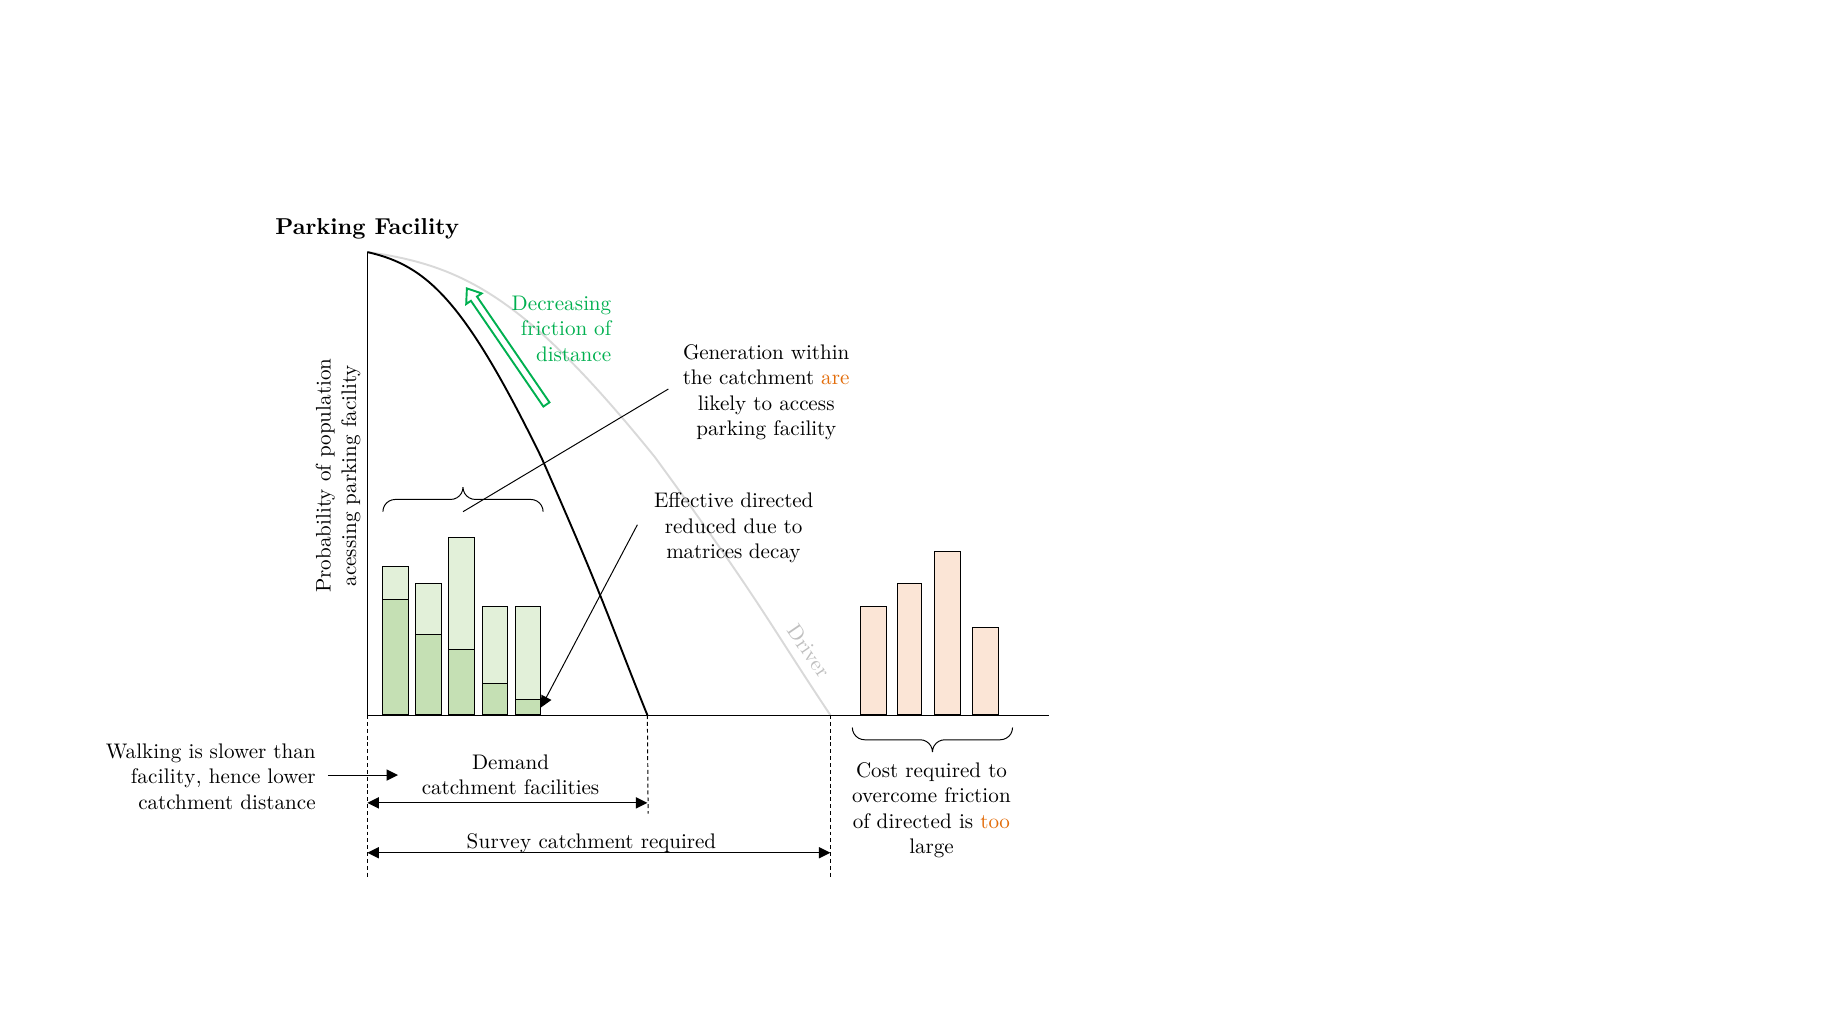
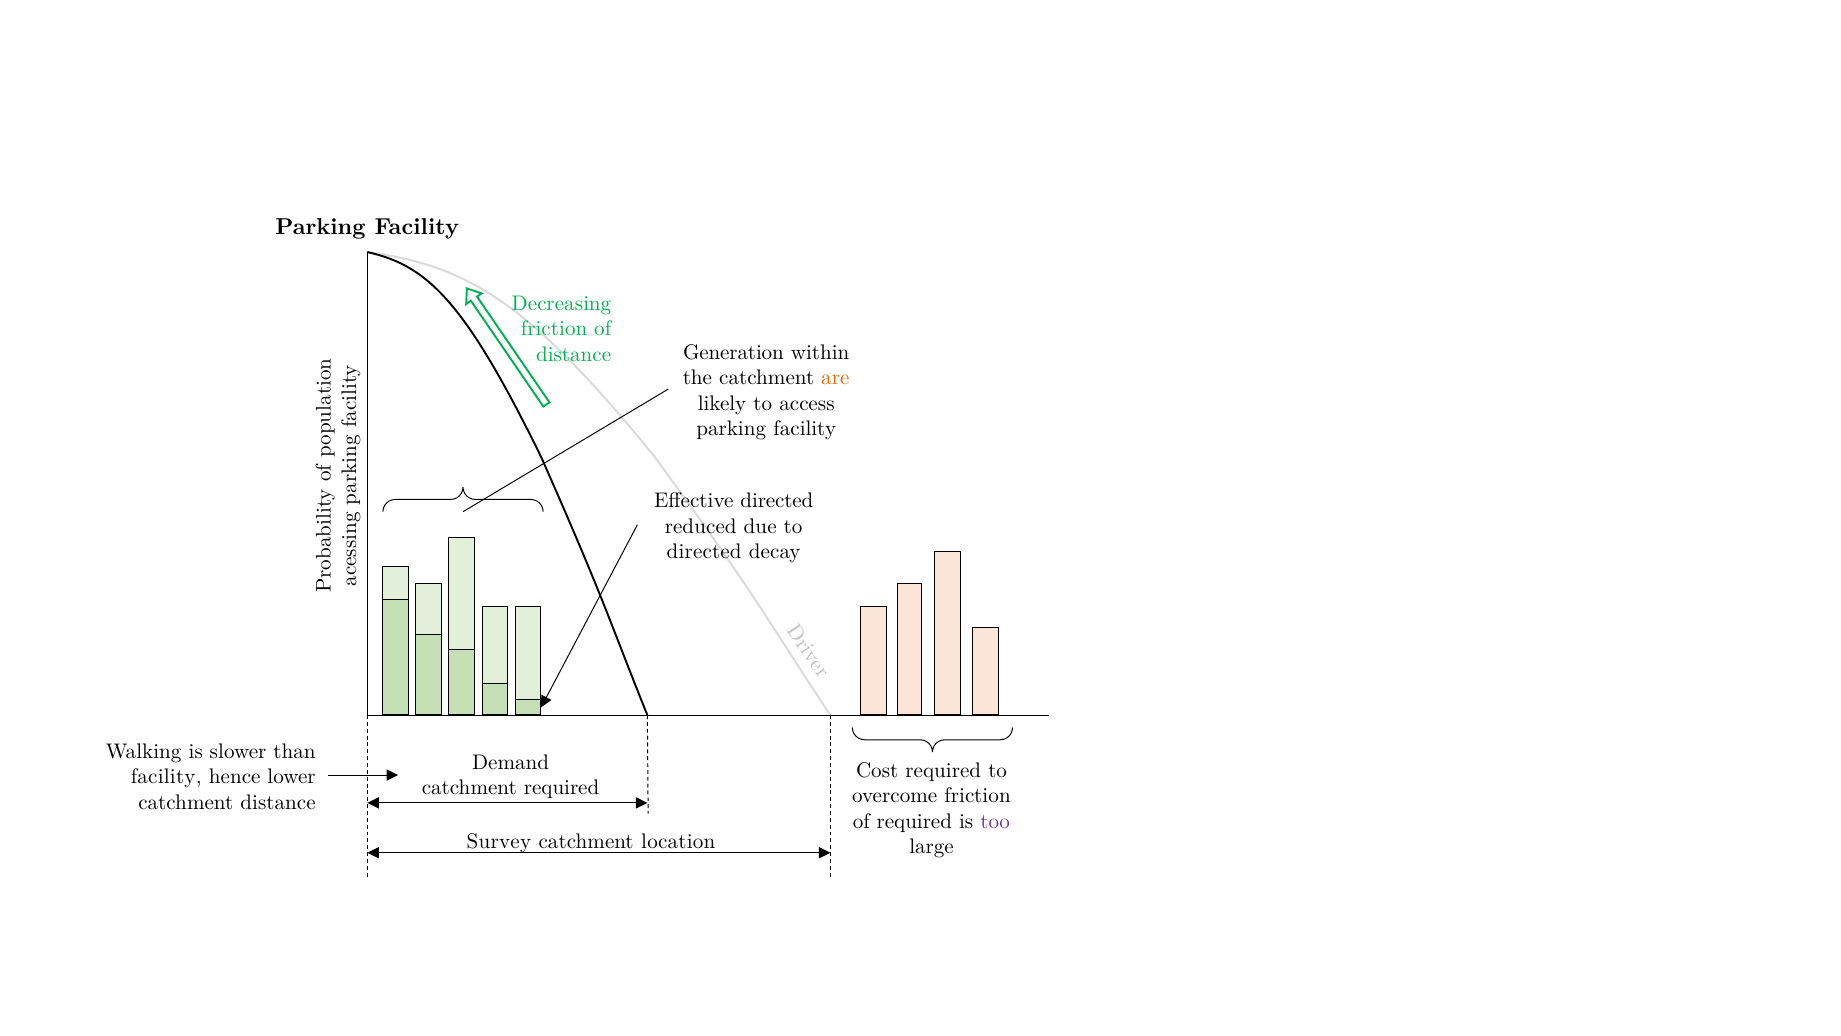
matrices: matrices -> directed (704, 551)
catchment facilities: facilities -> required (562, 788)
of directed: directed -> required (914, 821)
too colour: orange -> purple (995, 821)
catchment required: required -> location (678, 841)
